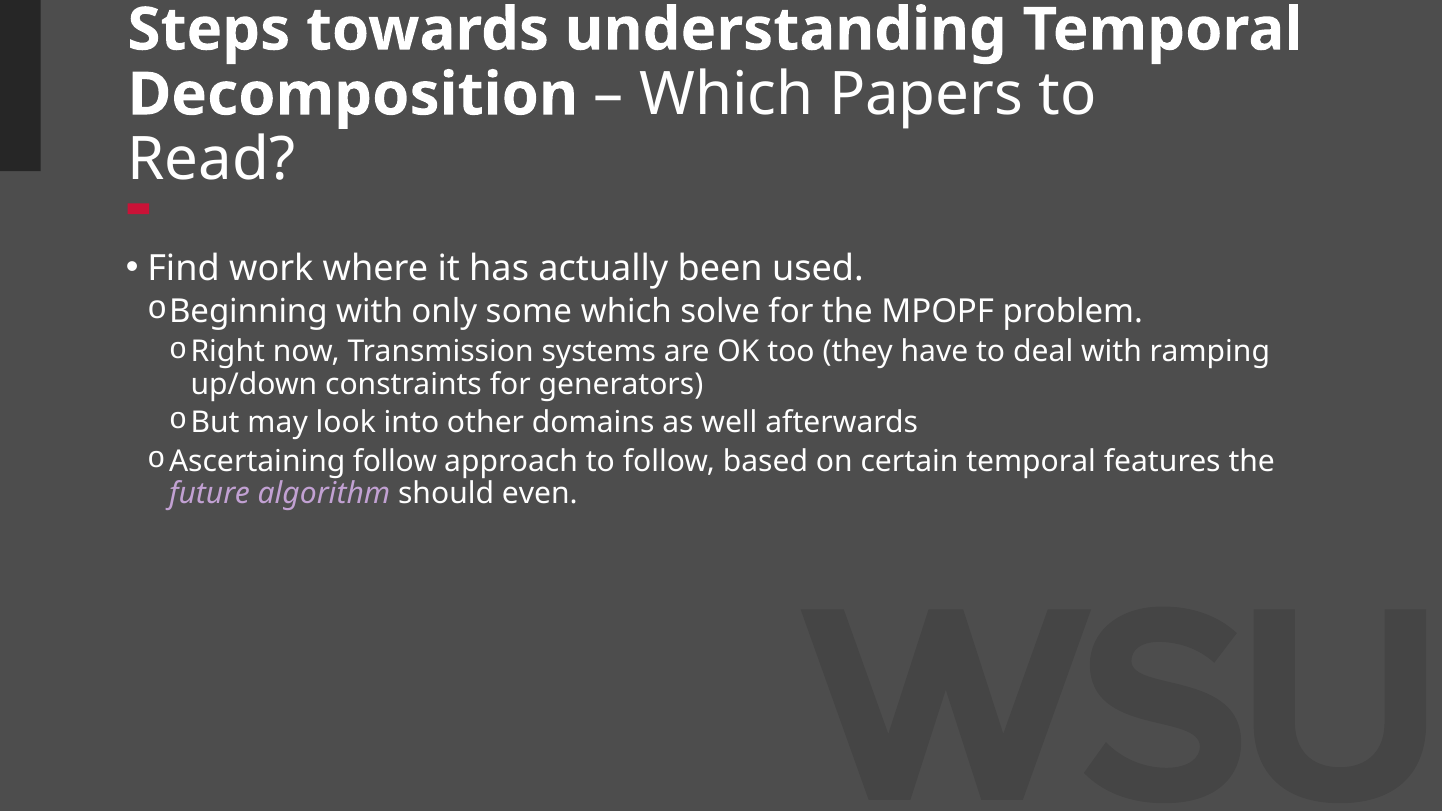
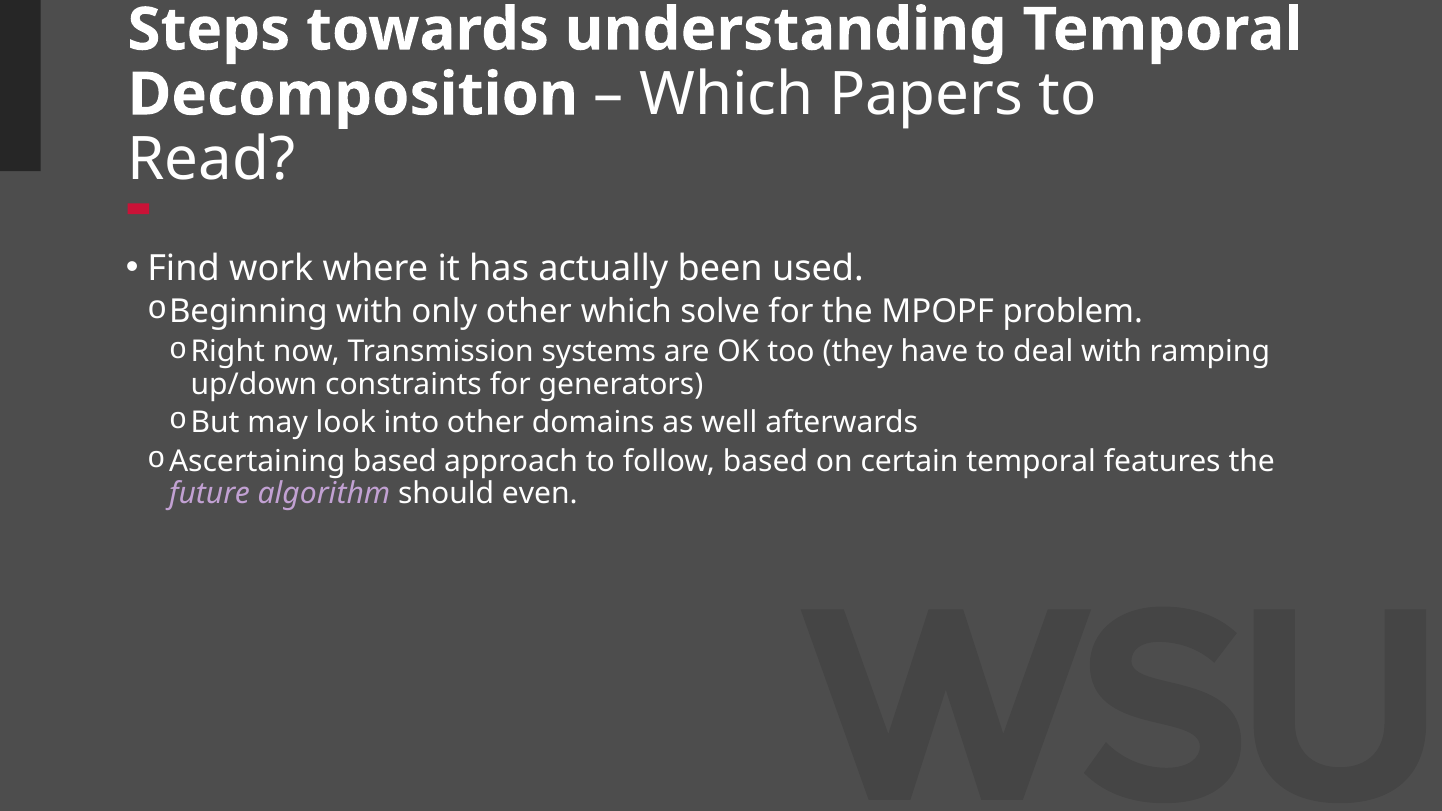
only some: some -> other (529, 312)
Ascertaining follow: follow -> based (395, 461)
